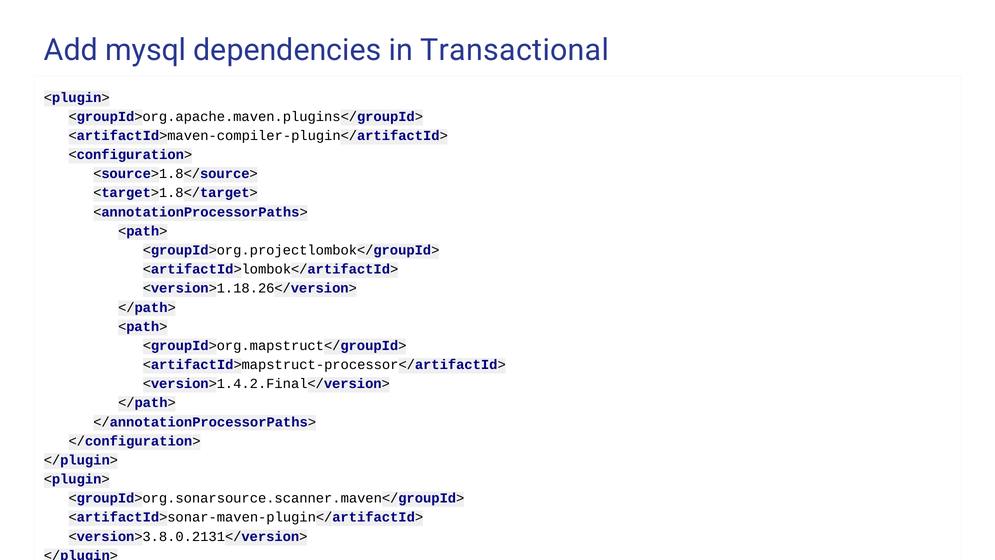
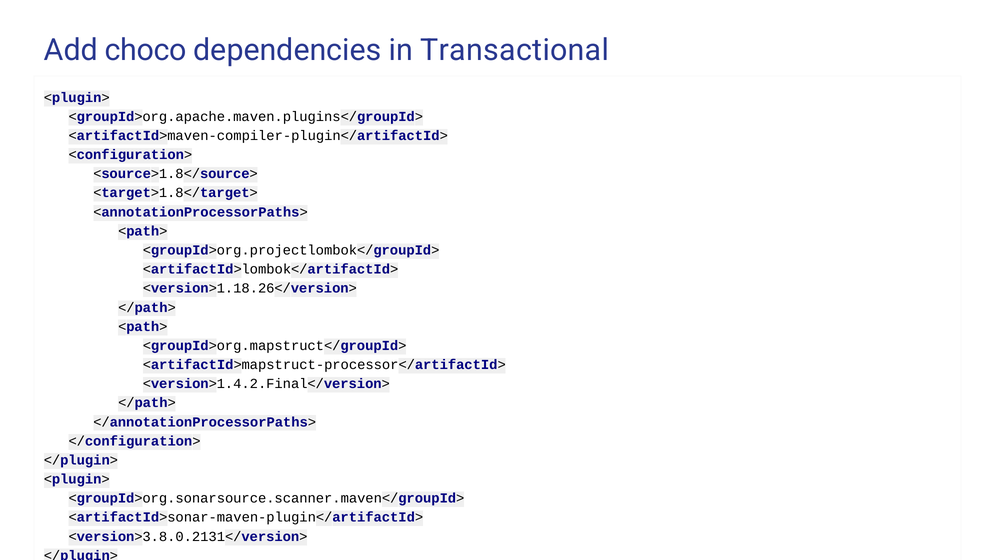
mysql: mysql -> choco (146, 50)
